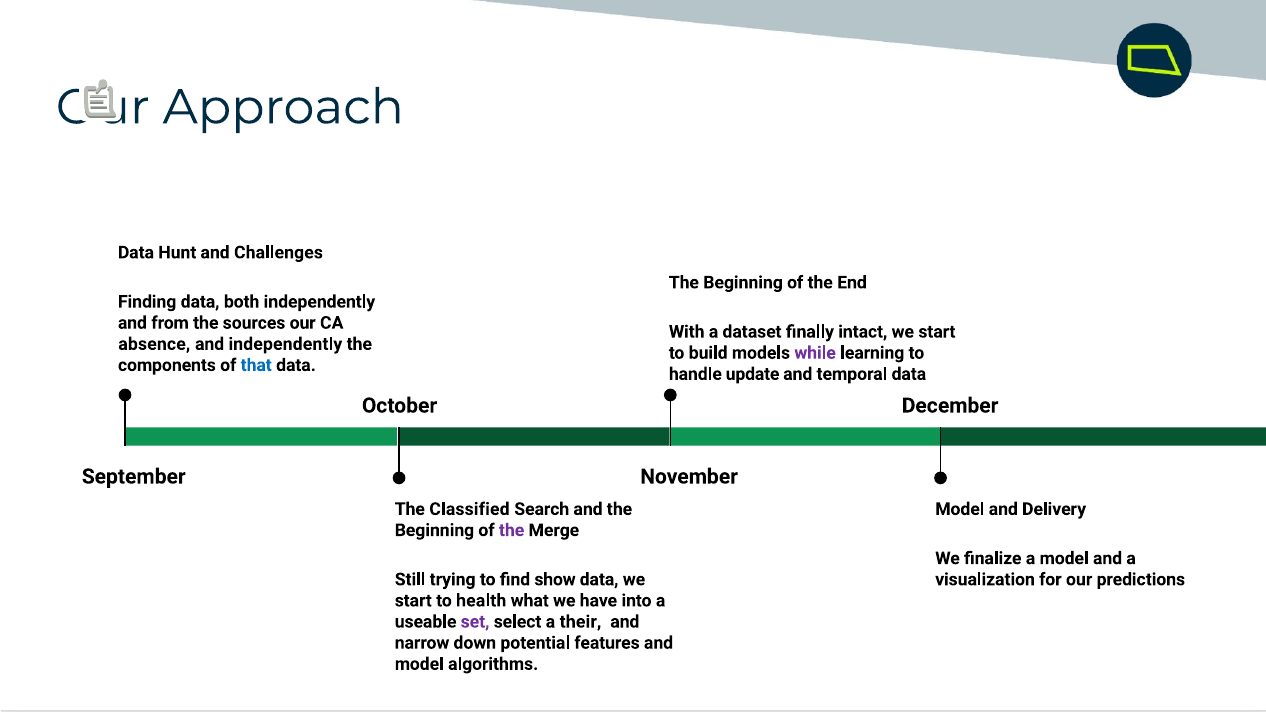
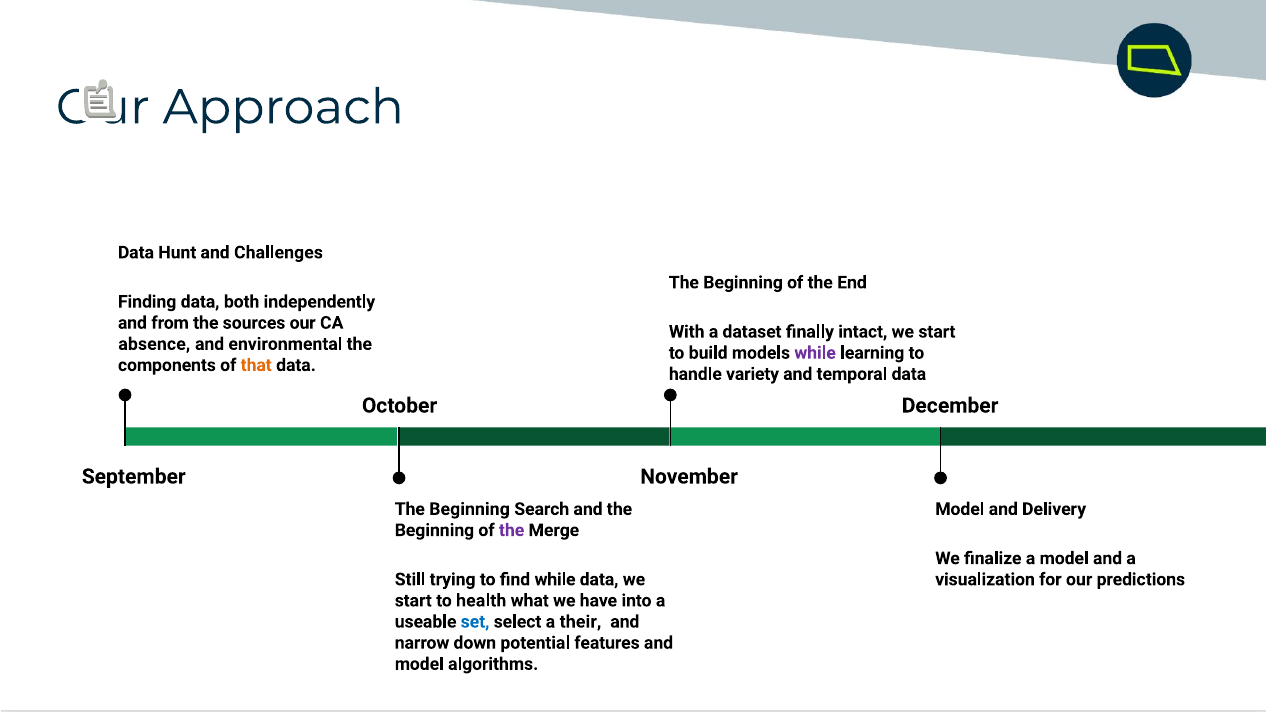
and independently: independently -> environmental (285, 344)
that colour: blue -> orange (256, 365)
update: update -> variety (753, 374)
Classified: Classified -> Beginning (469, 509)
find show: show -> while (555, 580)
set colour: purple -> blue (475, 622)
